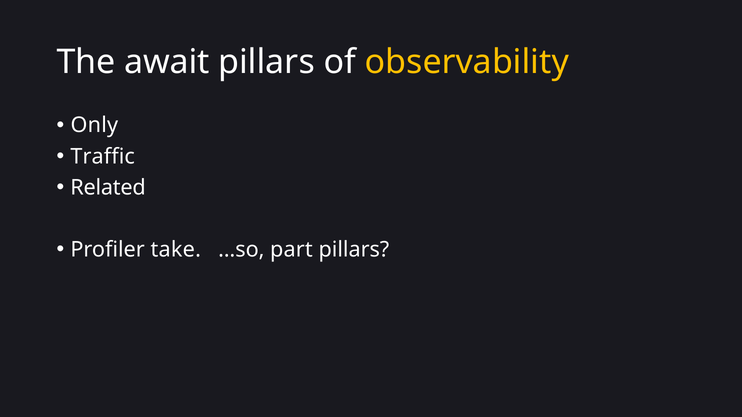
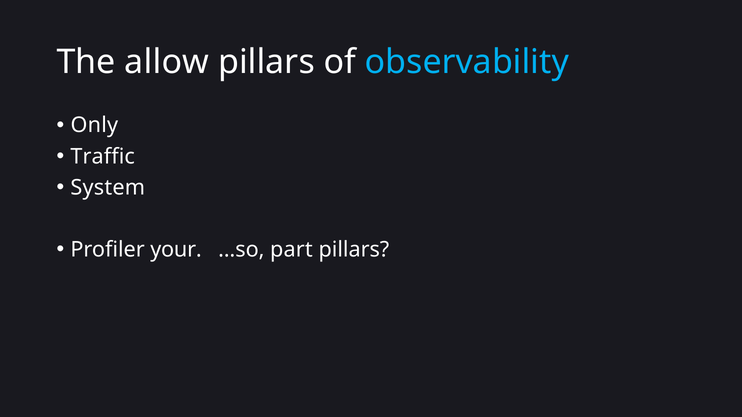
await: await -> allow (167, 62)
observability colour: yellow -> light blue (467, 62)
Related: Related -> System (108, 188)
take: take -> your (176, 250)
